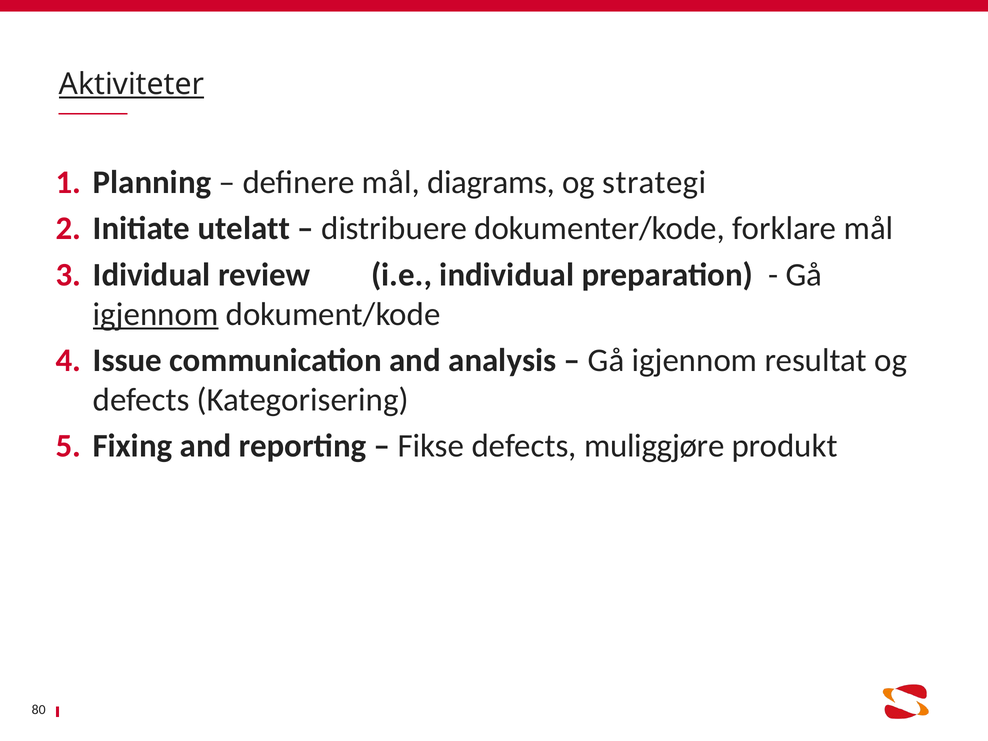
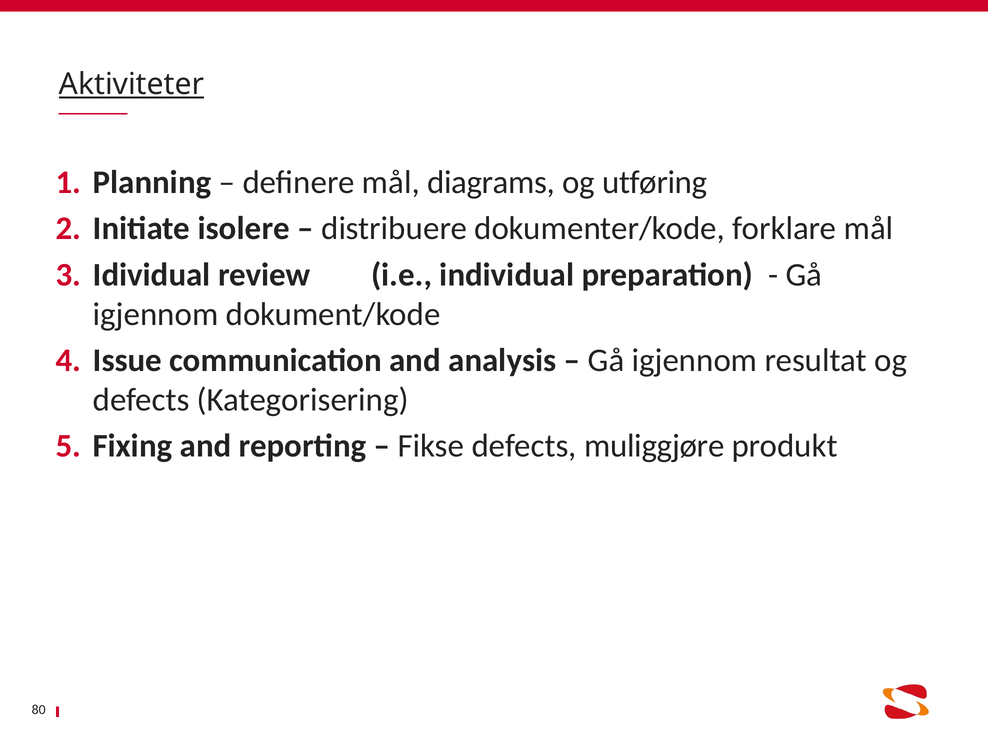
strategi: strategi -> utføring (655, 182)
utelatt: utelatt -> isolere (244, 229)
igjennom underline: present -> none (156, 314)
